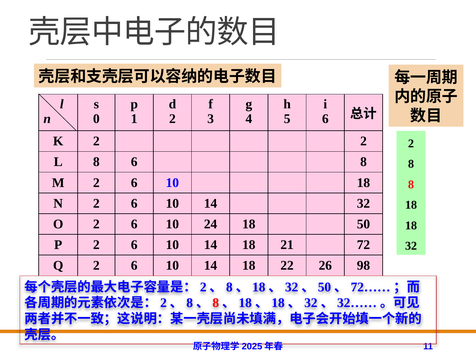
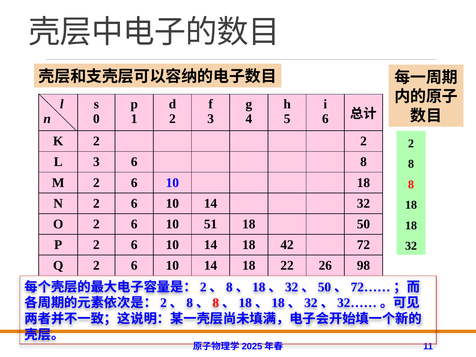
L 8: 8 -> 3 (96, 162)
24: 24 -> 51 (211, 224)
21: 21 -> 42 (287, 245)
